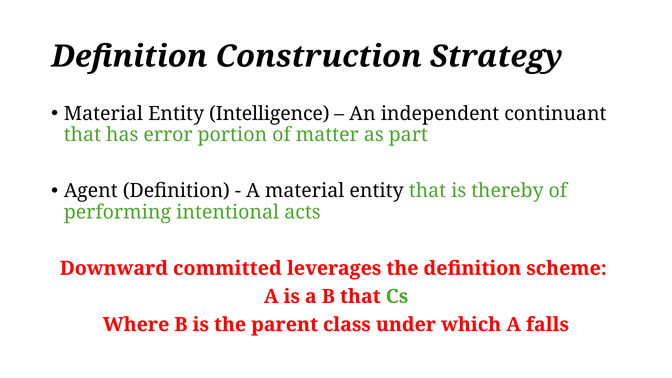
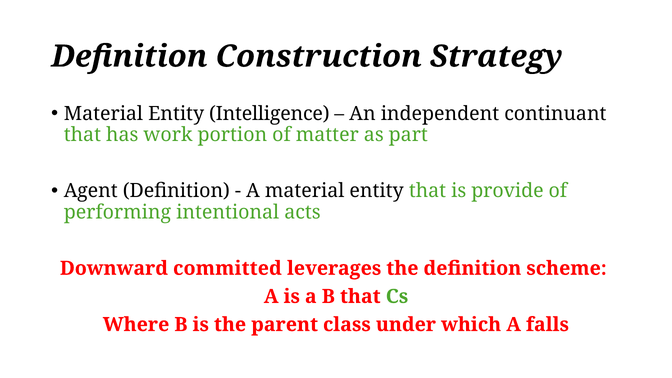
error: error -> work (168, 135)
thereby: thereby -> provide (507, 191)
